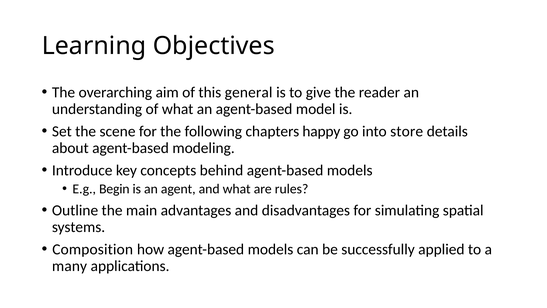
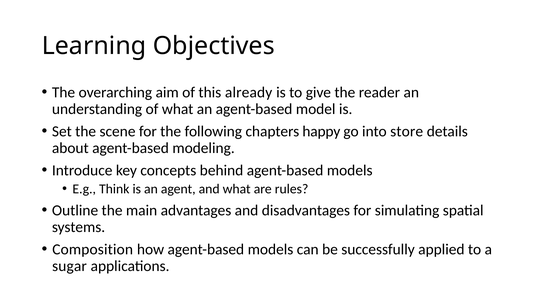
general: general -> already (249, 92)
Begin: Begin -> Think (114, 189)
many: many -> sugar (69, 266)
